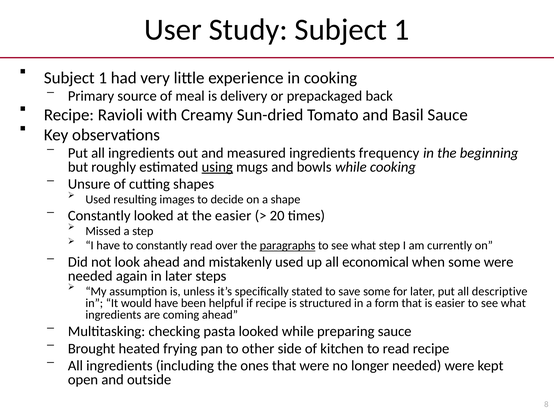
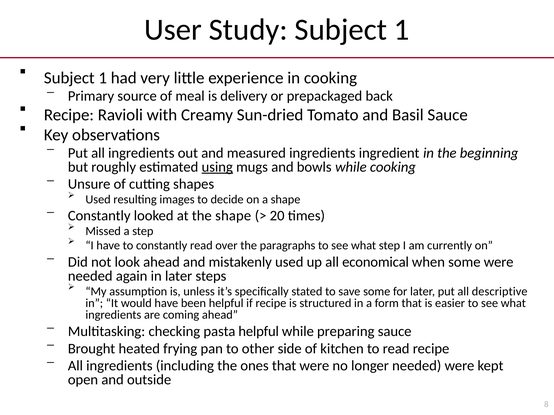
frequency: frequency -> ingredient (389, 153)
the easier: easier -> shape (233, 216)
paragraphs underline: present -> none (288, 246)
pasta looked: looked -> helpful (259, 332)
